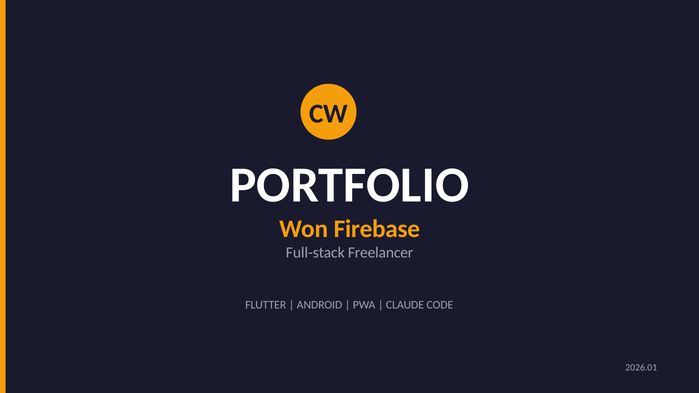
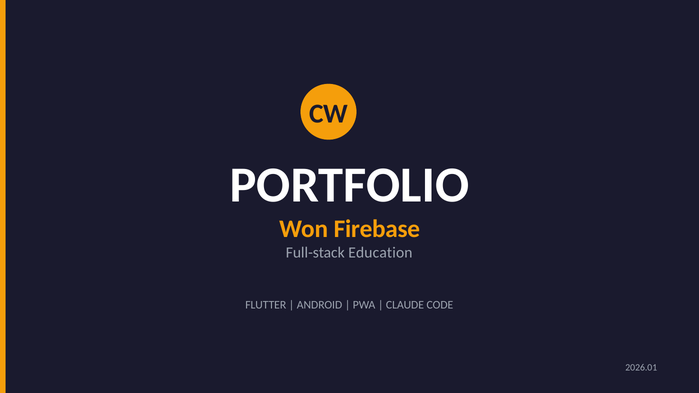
Freelancer: Freelancer -> Education (380, 253)
